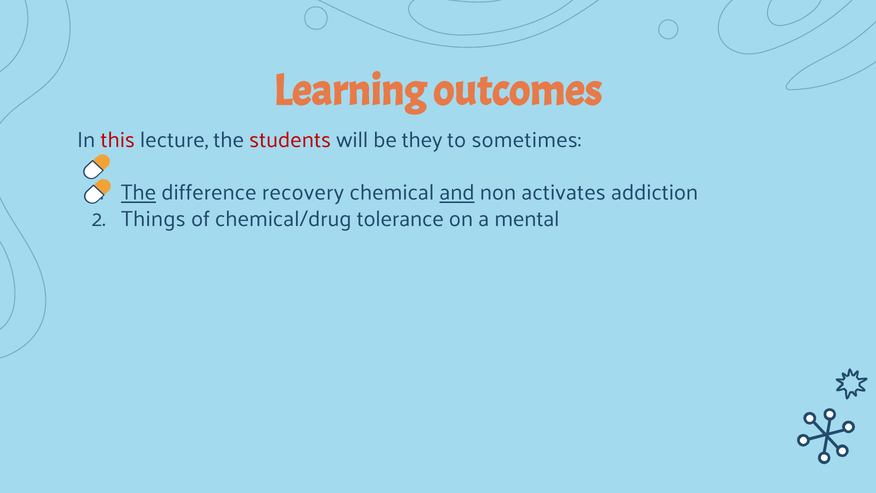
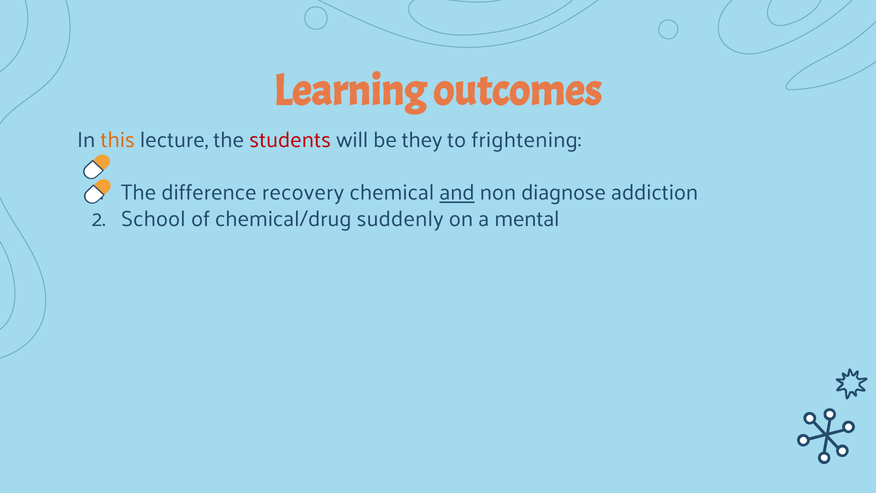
this colour: red -> orange (118, 140)
sometimes: sometimes -> frightening (526, 140)
The underline: present -> none (139, 193)
activates: activates -> diagnose (564, 193)
Things: Things -> School (153, 219)
tolerance: tolerance -> suddenly (400, 219)
